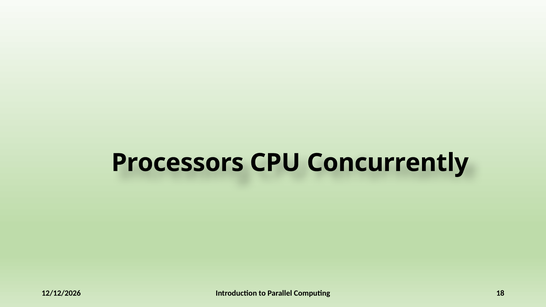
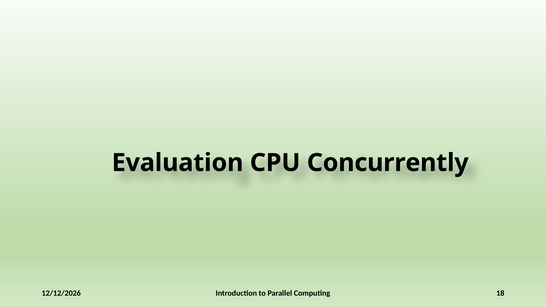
Processors: Processors -> Evaluation (178, 163)
